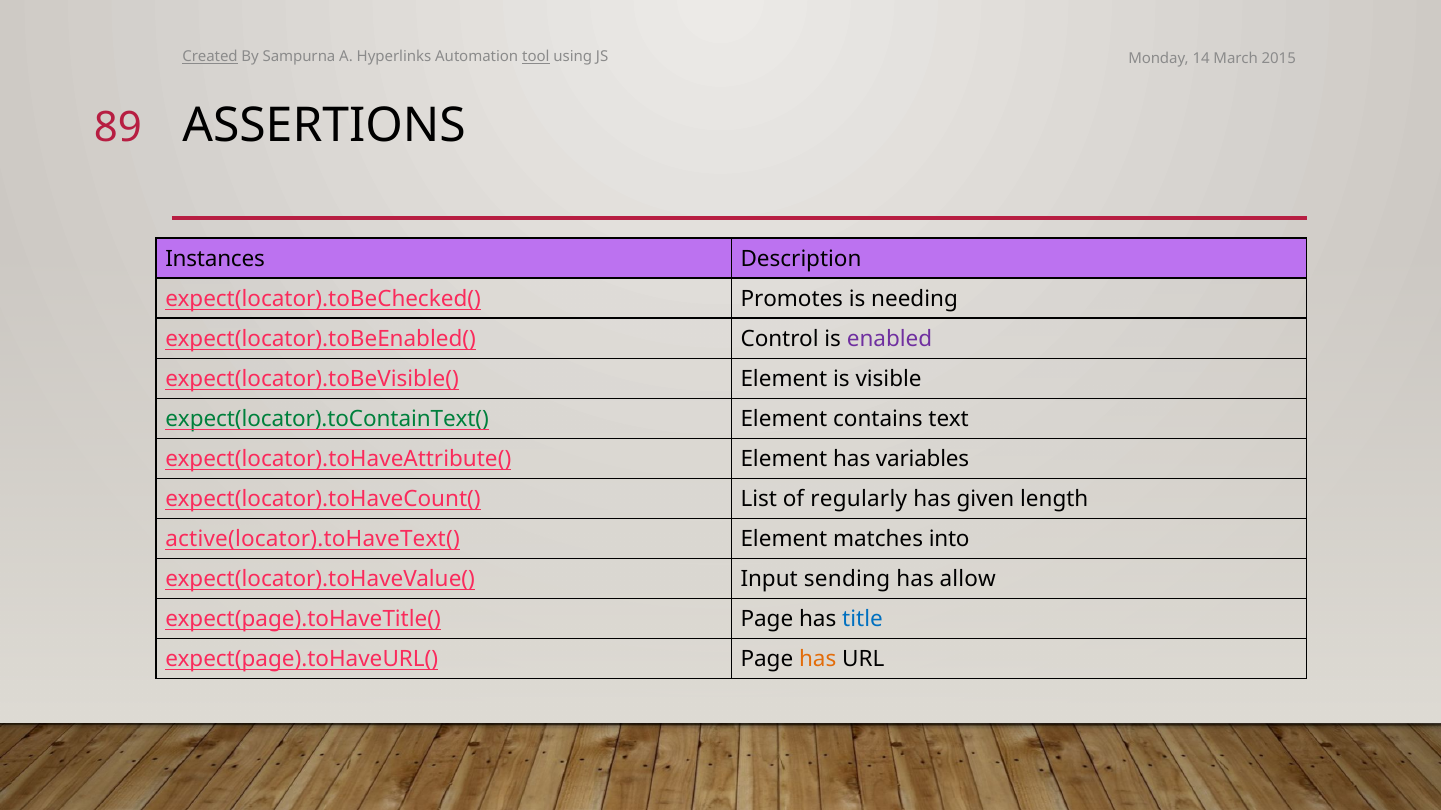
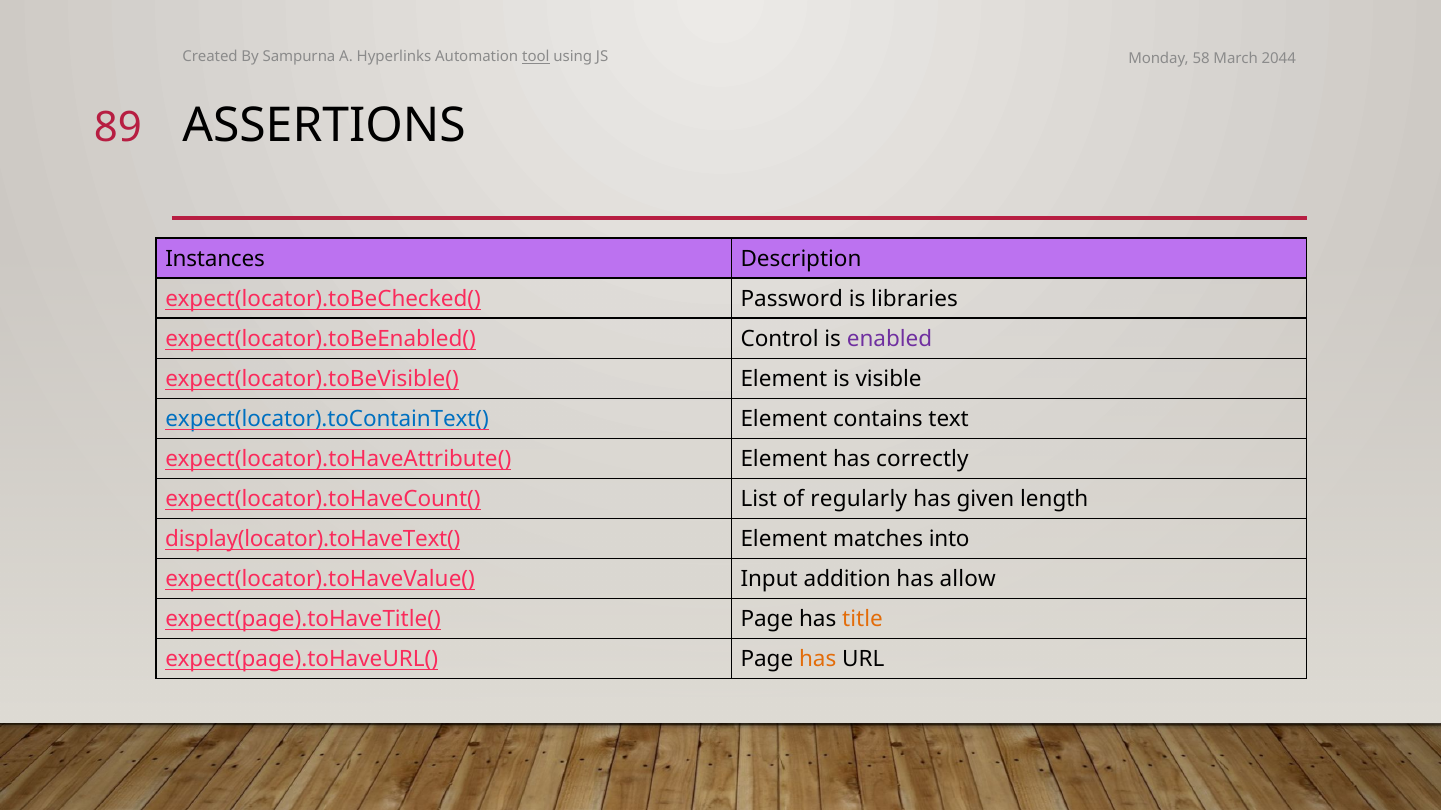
Created underline: present -> none (210, 57)
14: 14 -> 58 (1201, 58)
2015: 2015 -> 2044 (1279, 58)
Promotes: Promotes -> Password (792, 300)
needing: needing -> libraries (915, 300)
expect(locator).toContainText( colour: green -> blue (327, 420)
variables: variables -> correctly (922, 460)
active(locator).toHaveText(: active(locator).toHaveText( -> display(locator).toHaveText( (313, 540)
sending: sending -> addition (847, 580)
title colour: blue -> orange (862, 620)
